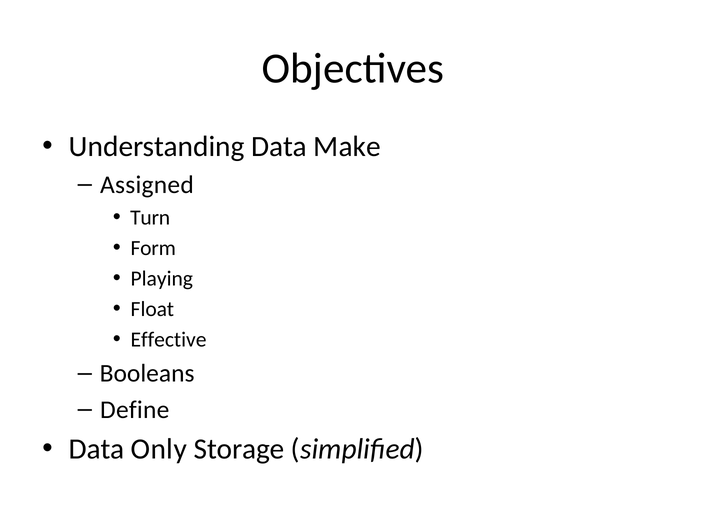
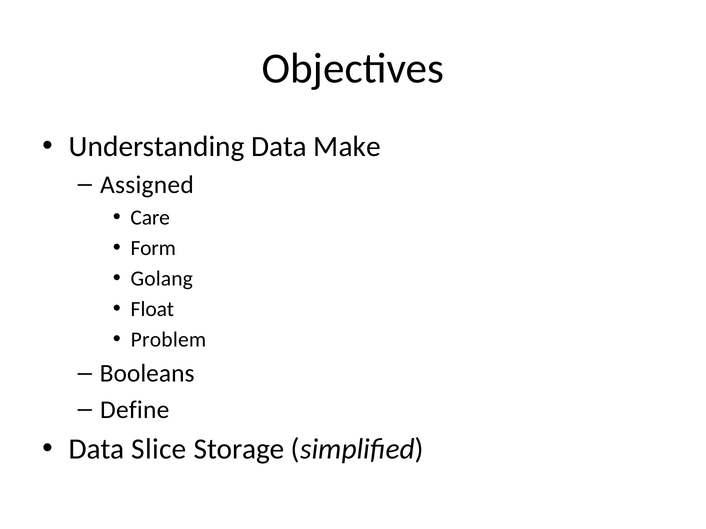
Turn: Turn -> Care (150, 218)
Playing: Playing -> Golang (162, 279)
Effective: Effective -> Problem (168, 340)
Only: Only -> Slice (159, 449)
